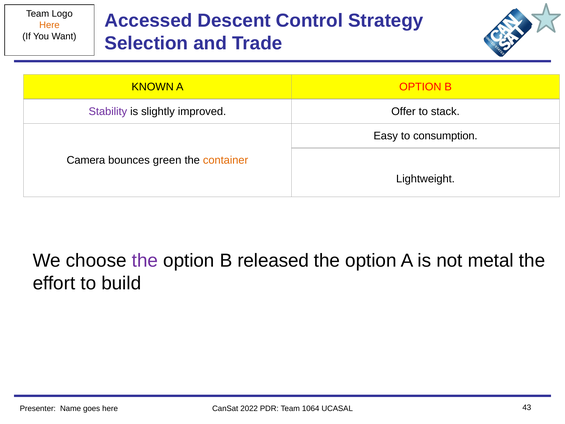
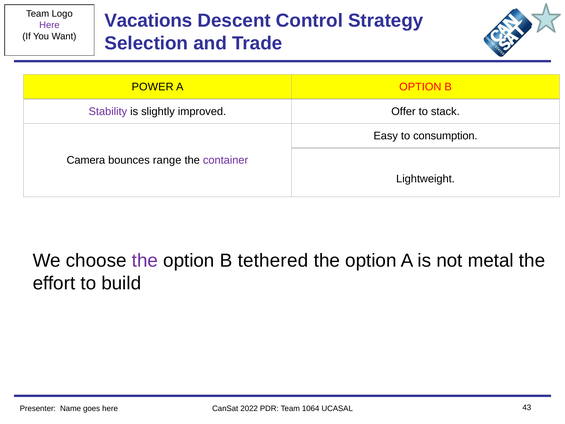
Accessed: Accessed -> Vacations (148, 21)
Here colour: orange -> purple (49, 25)
KNOWN: KNOWN -> POWER (153, 87)
green: green -> range (167, 160)
container colour: orange -> purple (226, 160)
released: released -> tethered (273, 261)
